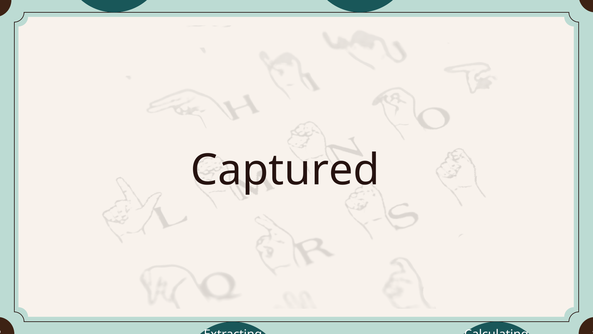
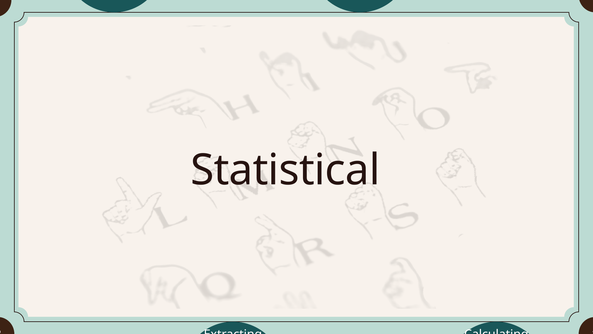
Captured: Captured -> Statistical (285, 170)
